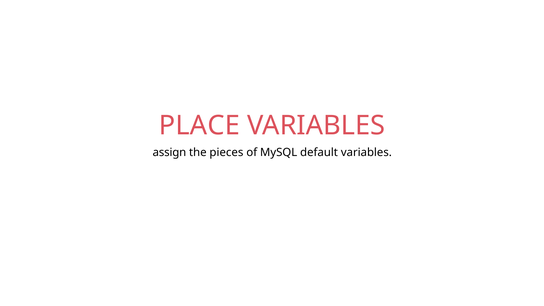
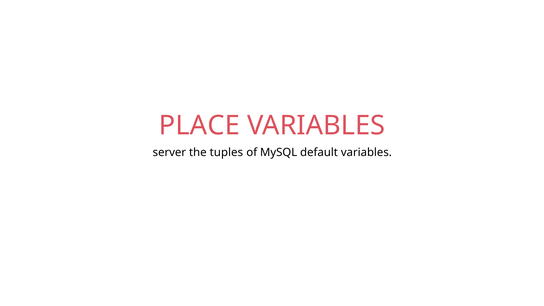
assign: assign -> server (169, 152)
pieces: pieces -> tuples (226, 152)
